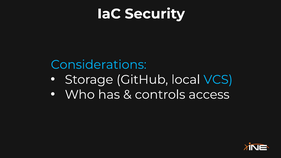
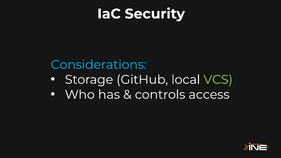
VCS colour: light blue -> light green (218, 80)
